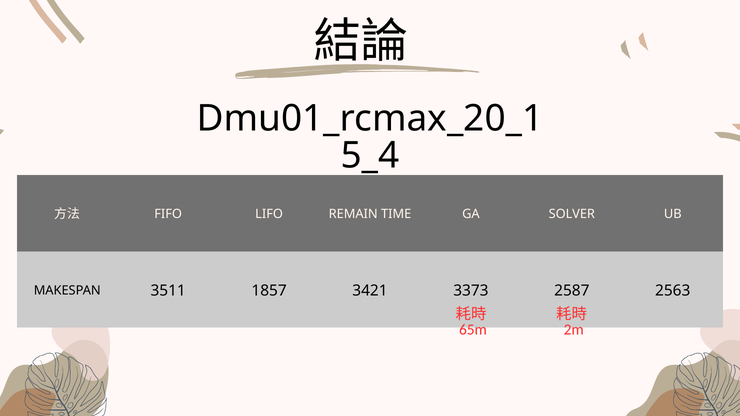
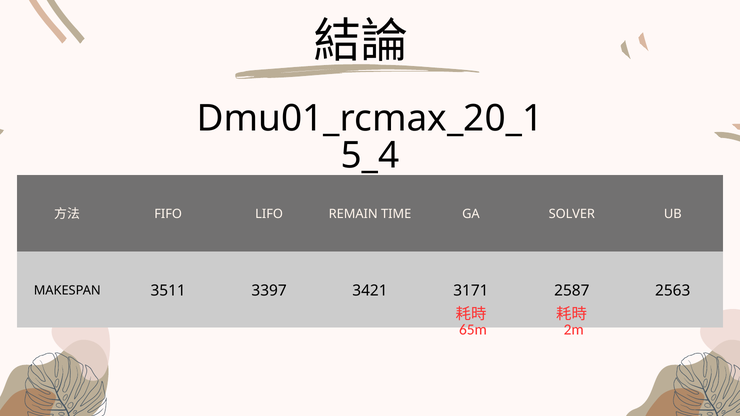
1857: 1857 -> 3397 (269, 291)
3373: 3373 -> 3171 (471, 291)
